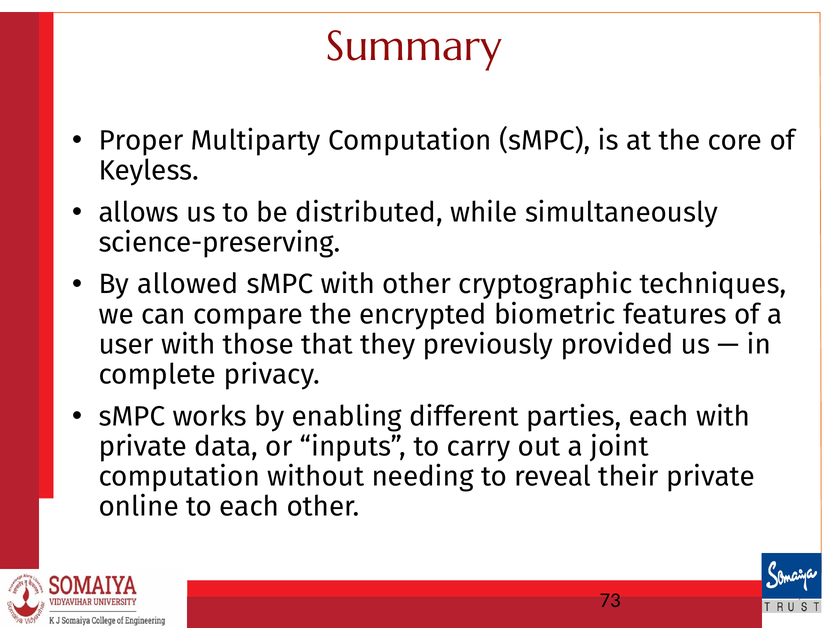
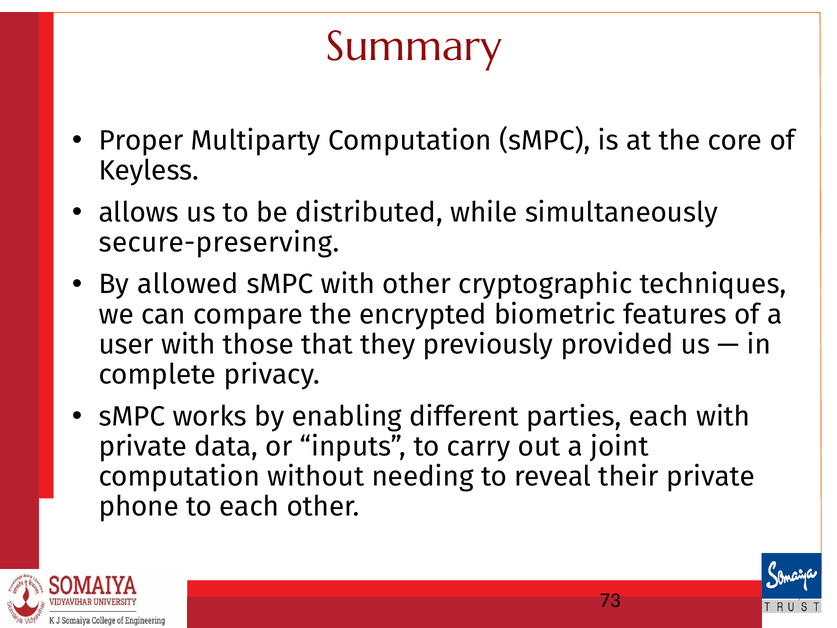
science-preserving: science-preserving -> secure-preserving (219, 242)
online: online -> phone (139, 507)
